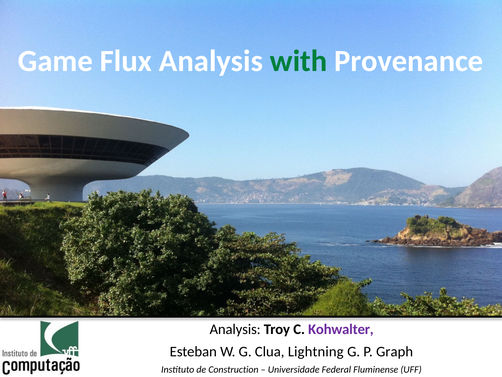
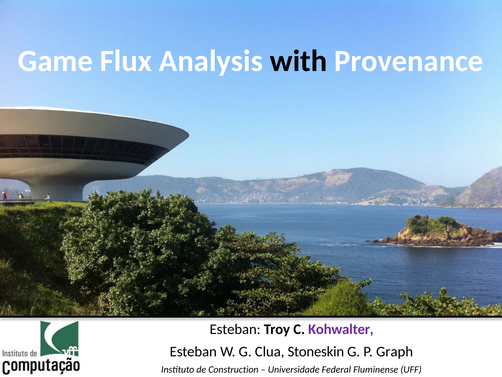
with colour: green -> black (299, 61)
Analysis: Analysis -> Esteban (235, 329)
Lightning: Lightning -> Stoneskin (316, 351)
